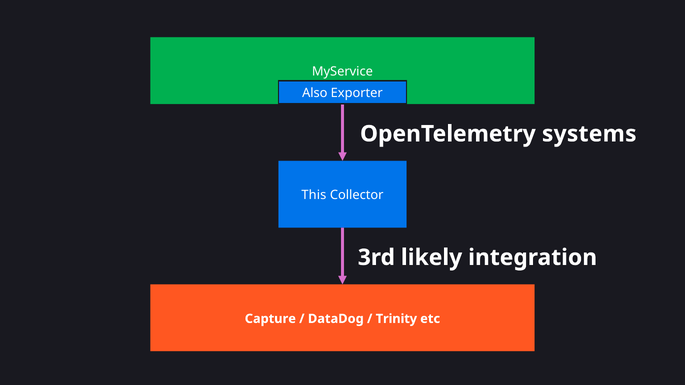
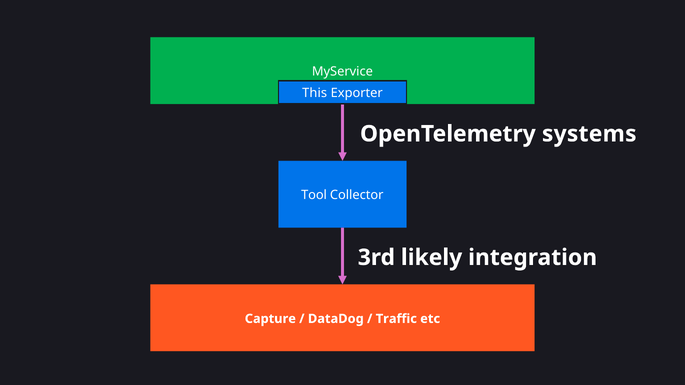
Also: Also -> This (315, 93)
This: This -> Tool (314, 195)
Trinity: Trinity -> Traffic (396, 319)
